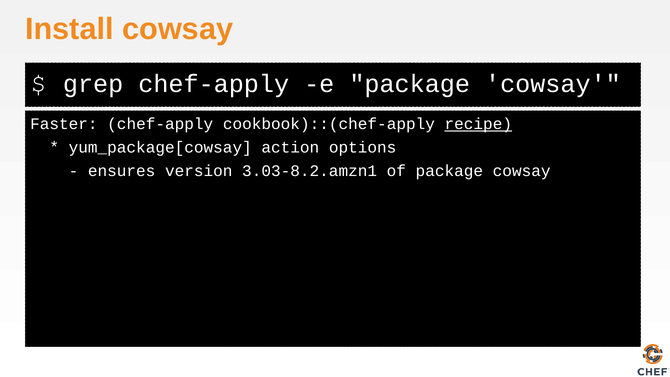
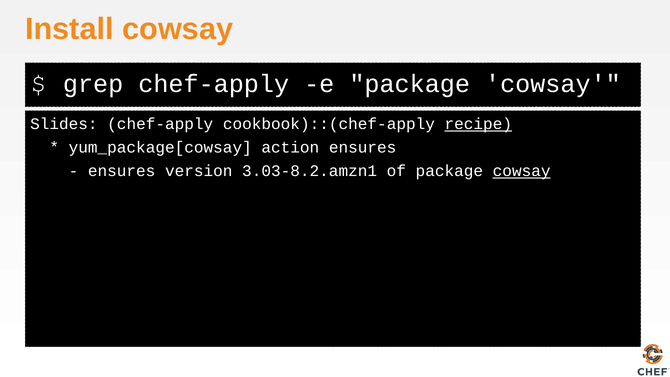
Faster: Faster -> Slides (64, 124)
action options: options -> ensures (363, 147)
cowsay underline: none -> present (522, 171)
